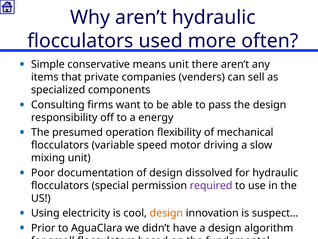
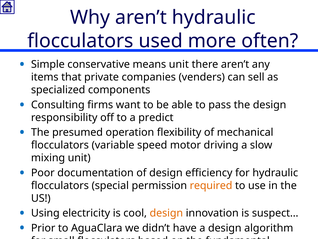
energy: energy -> predict (156, 117)
dissolved: dissolved -> efficiency (209, 172)
required colour: purple -> orange (211, 185)
